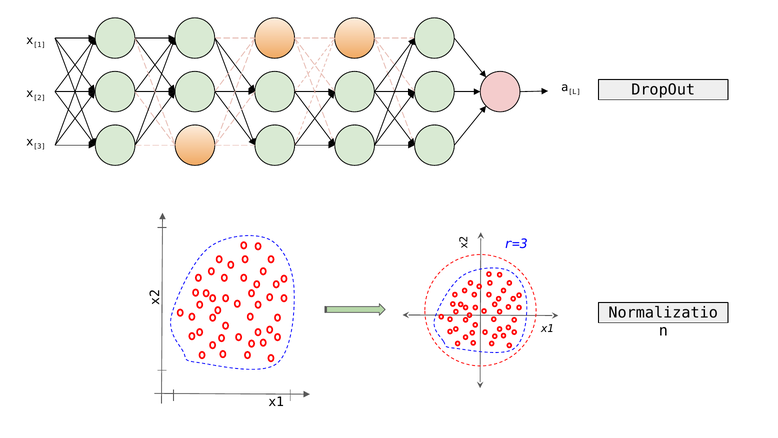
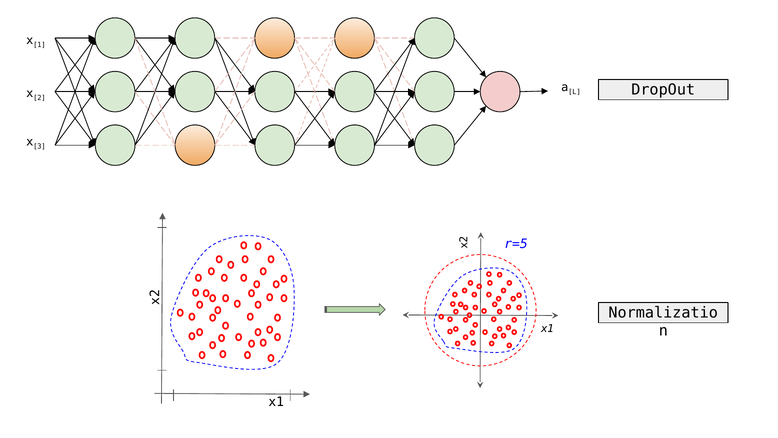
r=3: r=3 -> r=5 (516, 244)
